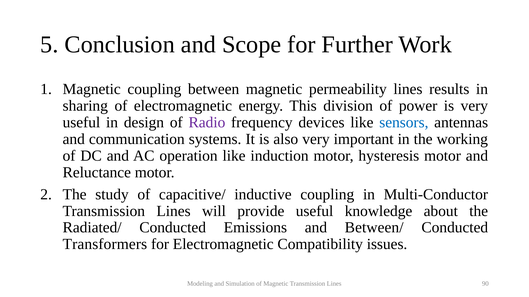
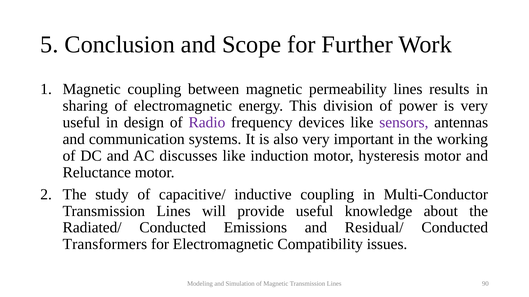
sensors colour: blue -> purple (404, 123)
operation: operation -> discusses (188, 156)
Between/: Between/ -> Residual/ (374, 228)
